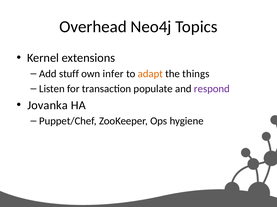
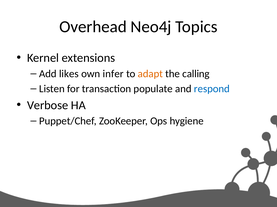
stuff: stuff -> likes (69, 74)
things: things -> calling (196, 74)
respond colour: purple -> blue (212, 89)
Jovanka: Jovanka -> Verbose (48, 106)
